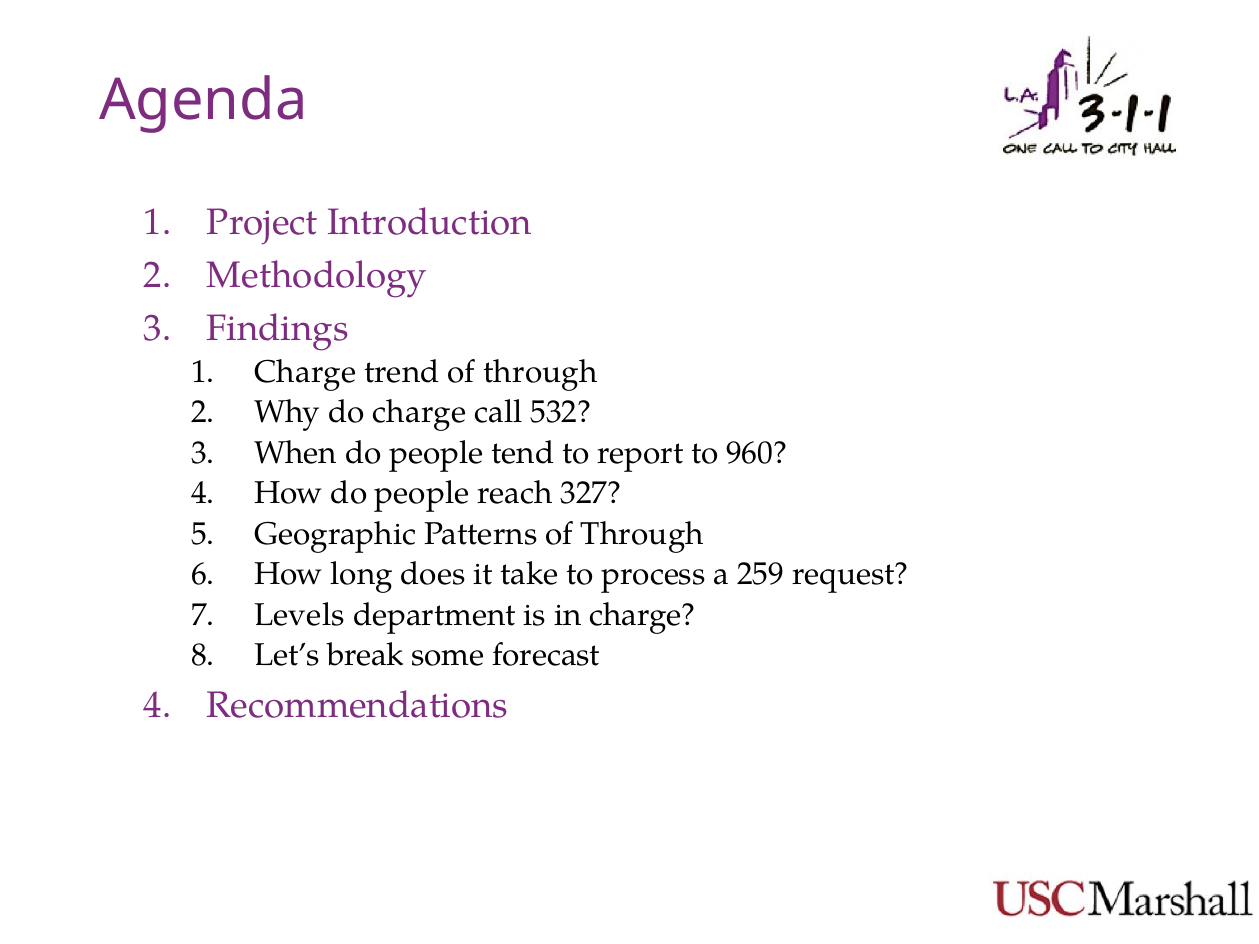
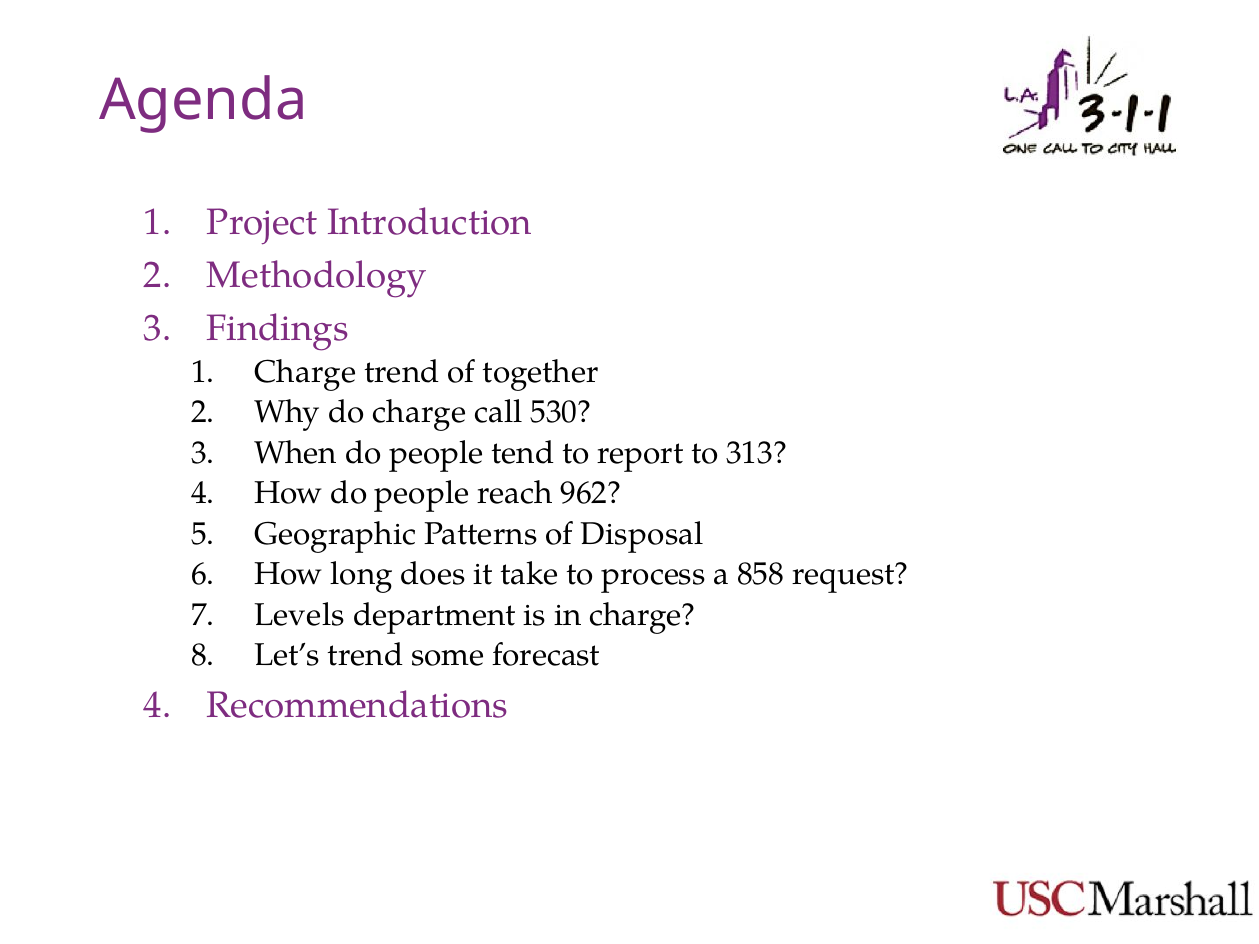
trend of through: through -> together (541, 372)
532: 532 -> 530 (561, 412)
960: 960 -> 313 (757, 453)
327: 327 -> 962 (591, 493)
Patterns of Through: Through -> Disposal (642, 534)
259: 259 -> 858 (761, 575)
Let’s break: break -> trend (366, 656)
